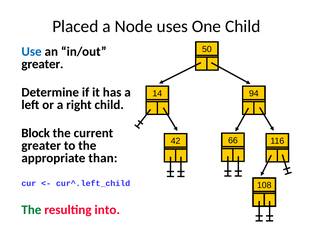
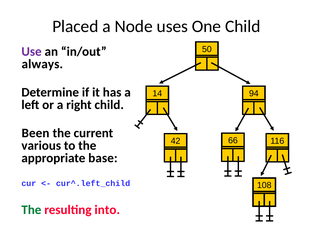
Use colour: blue -> purple (32, 52)
greater: greater -> always (42, 64)
Block: Block -> Been (35, 133)
greater: greater -> various (41, 145)
than: than -> base (103, 158)
